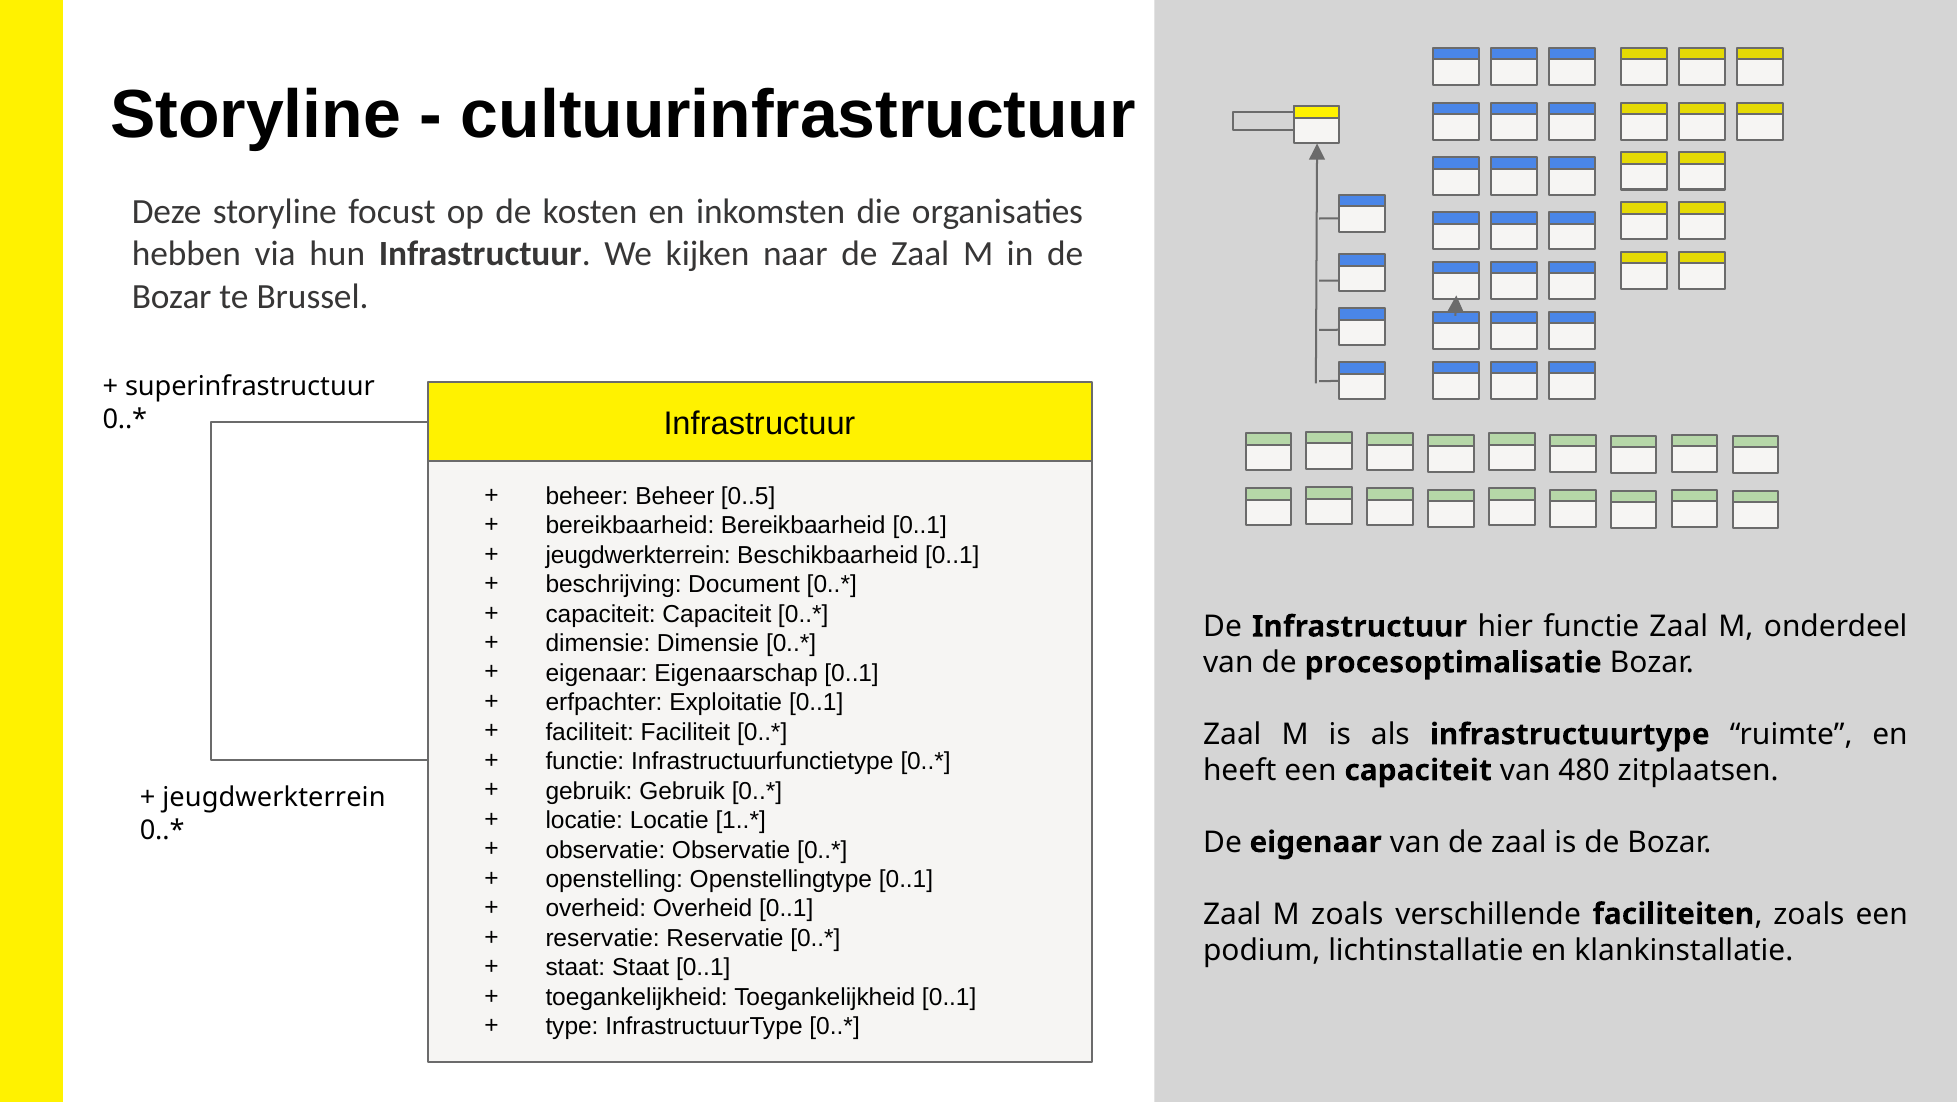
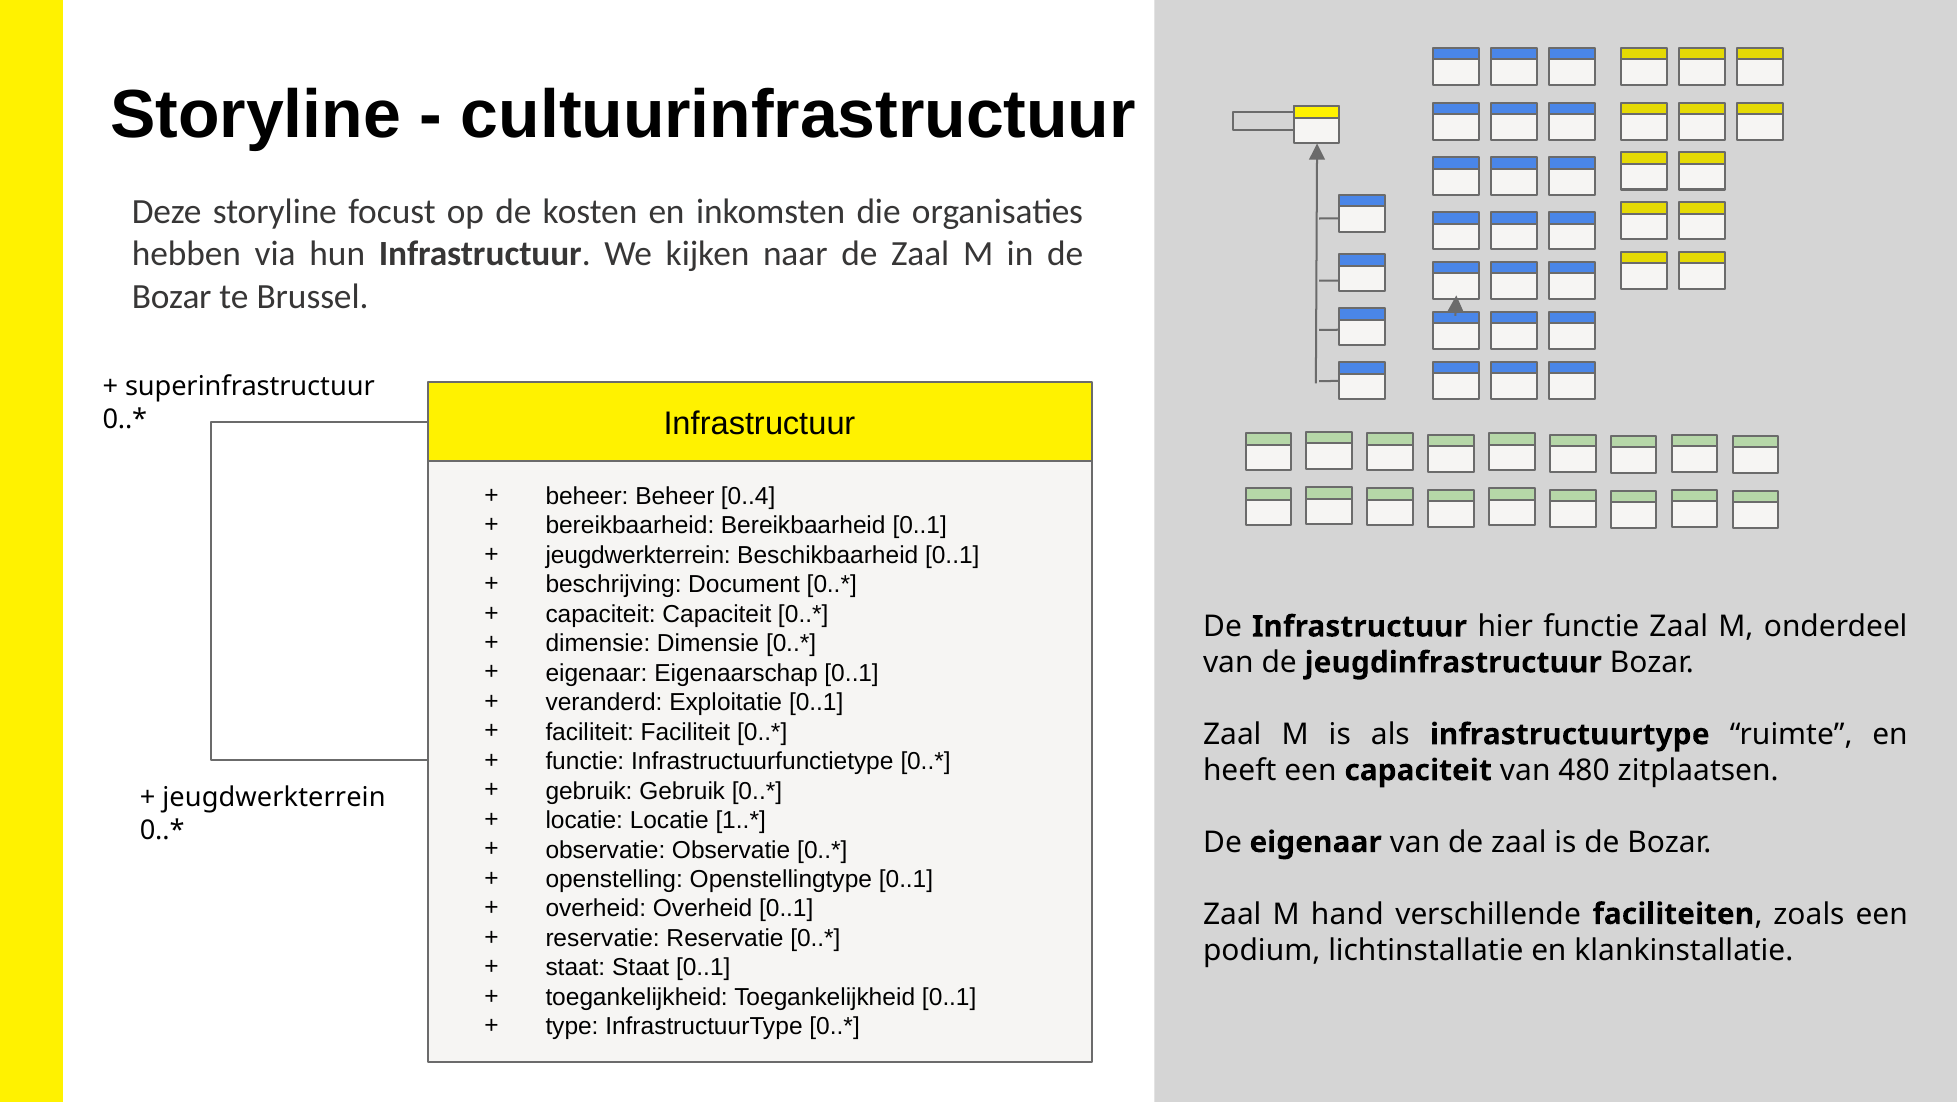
0..5: 0..5 -> 0..4 (748, 496)
procesoptimalisatie: procesoptimalisatie -> jeugdinfrastructuur (1453, 662)
erfpachter: erfpachter -> veranderd (604, 702)
M zoals: zoals -> hand (1347, 914)
